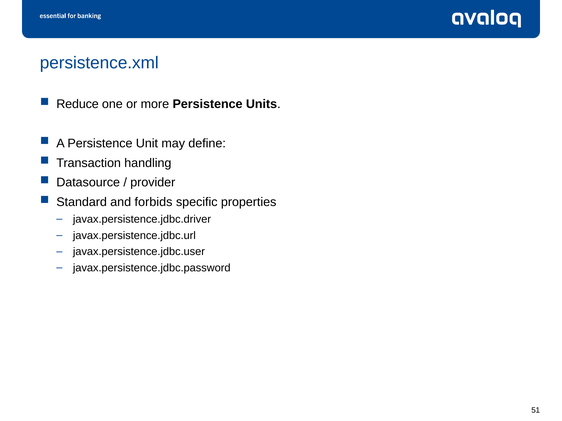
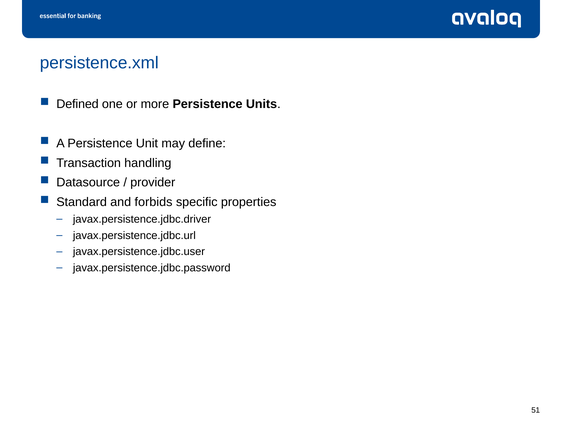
Reduce: Reduce -> Defined (78, 104)
